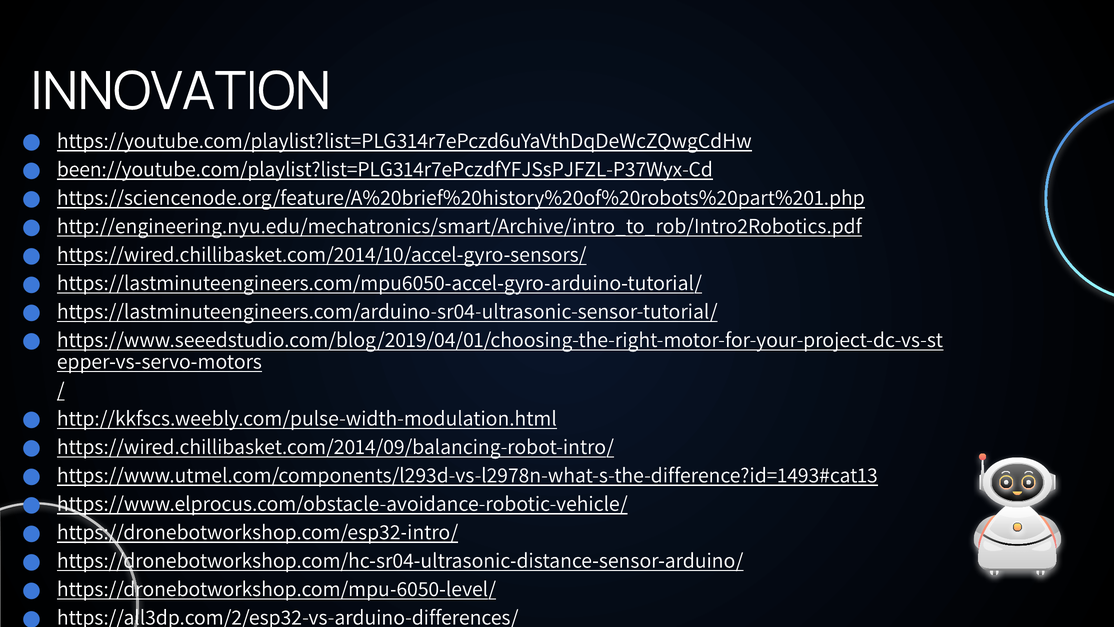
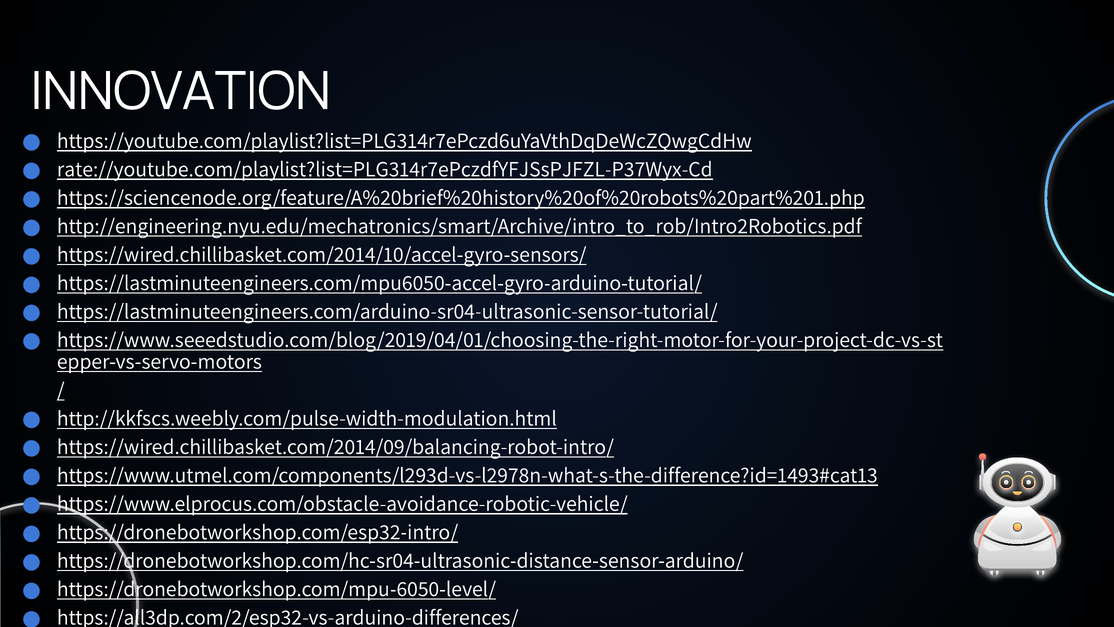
been://youtube.com/playlist?list=PLG314r7ePczdfYFJSsPJFZL-P37Wyx-Cd: been://youtube.com/playlist?list=PLG314r7ePczdfYFJSsPJFZL-P37Wyx-Cd -> rate://youtube.com/playlist?list=PLG314r7ePczdfYFJSsPJFZL-P37Wyx-Cd (385, 169)
